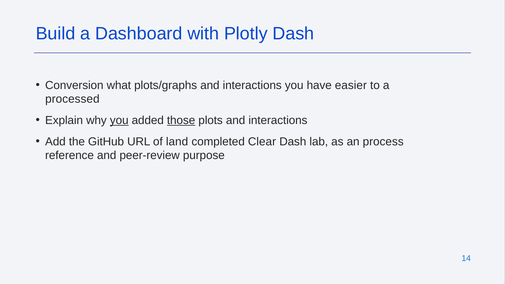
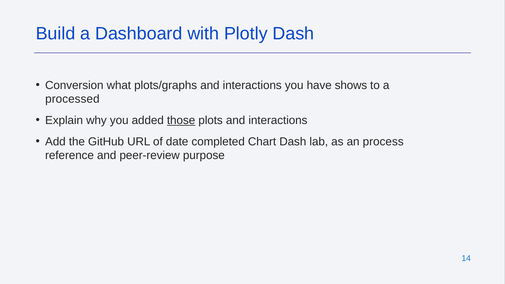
easier: easier -> shows (351, 85)
you underline: present -> none (119, 120)
land: land -> date (177, 142)
Clear: Clear -> Chart (262, 142)
